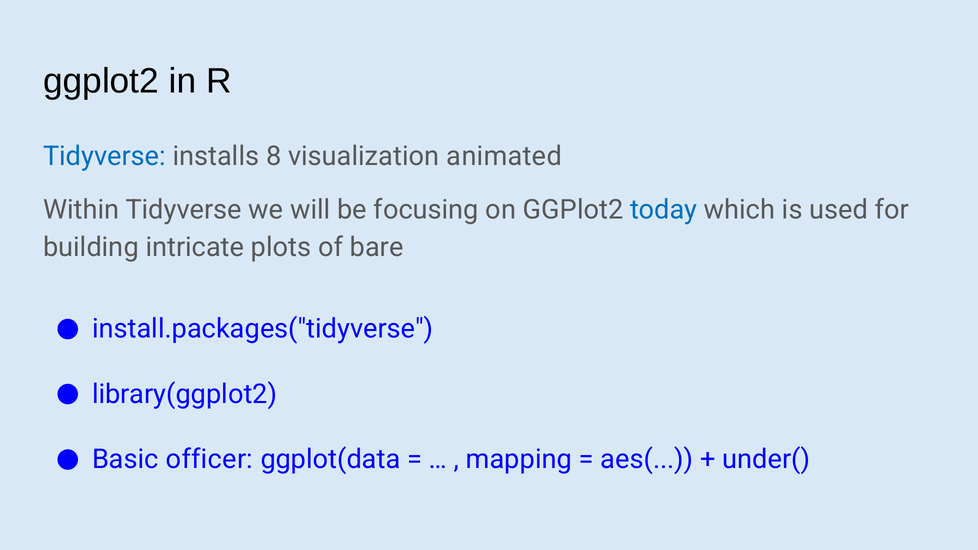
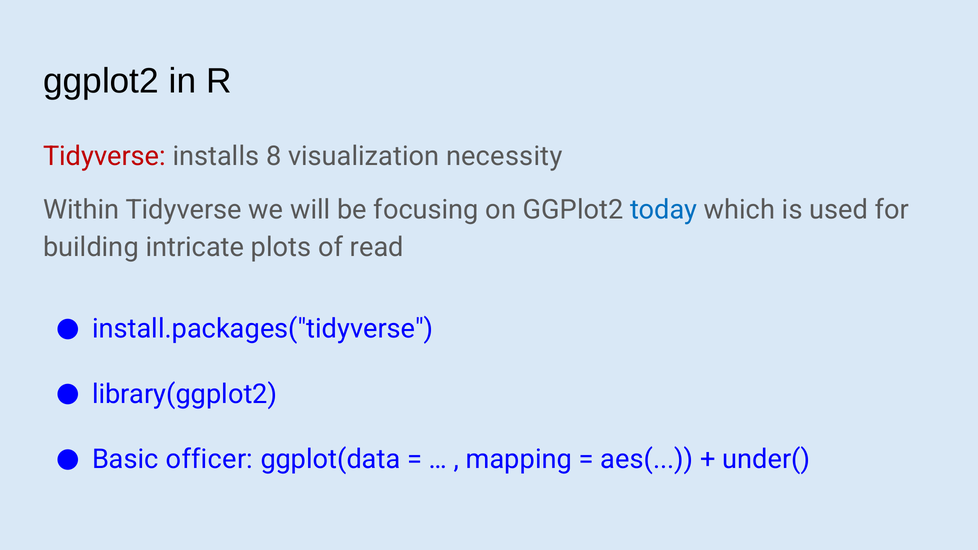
Tidyverse colour: blue -> red (104, 156)
animated: animated -> necessity (504, 156)
bare: bare -> read (377, 247)
